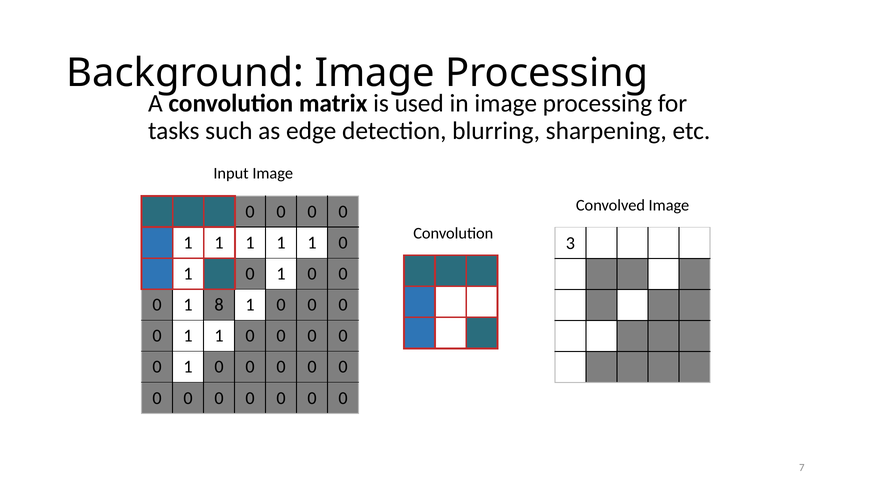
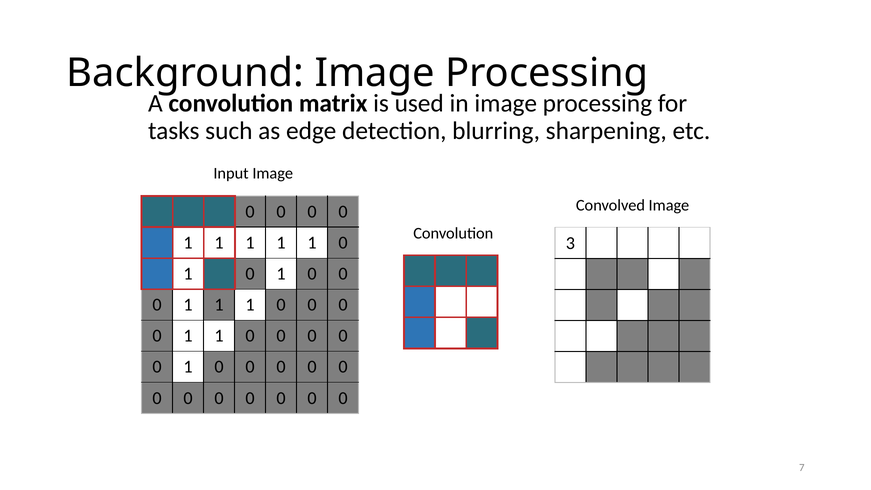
8: 8 -> 1 (219, 305)
